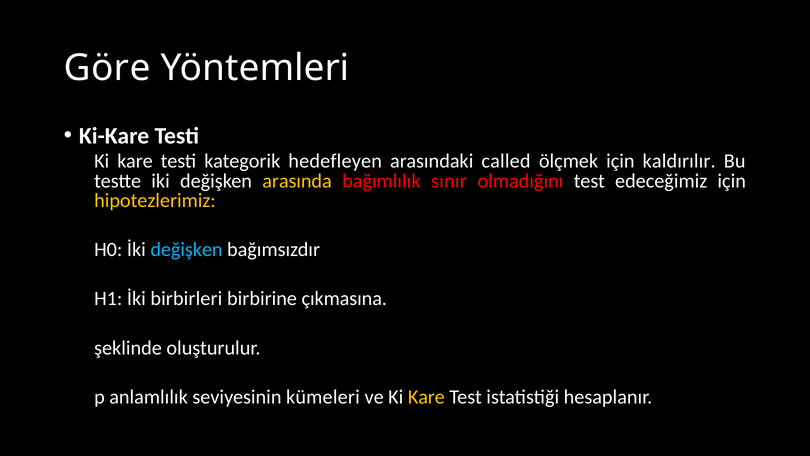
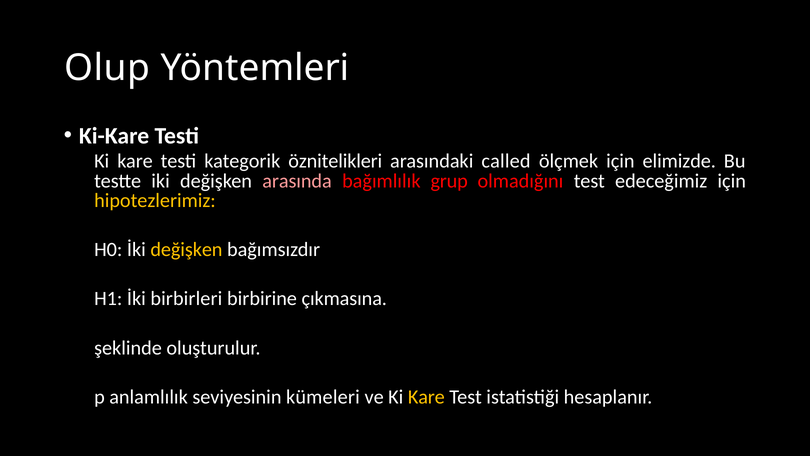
Göre: Göre -> Olup (107, 68)
hedefleyen: hedefleyen -> öznitelikleri (335, 161)
kaldırılır: kaldırılır -> elimizde (679, 161)
arasında colour: yellow -> pink (297, 181)
sınır: sınır -> grup (449, 181)
değişken colour: light blue -> yellow (186, 250)
